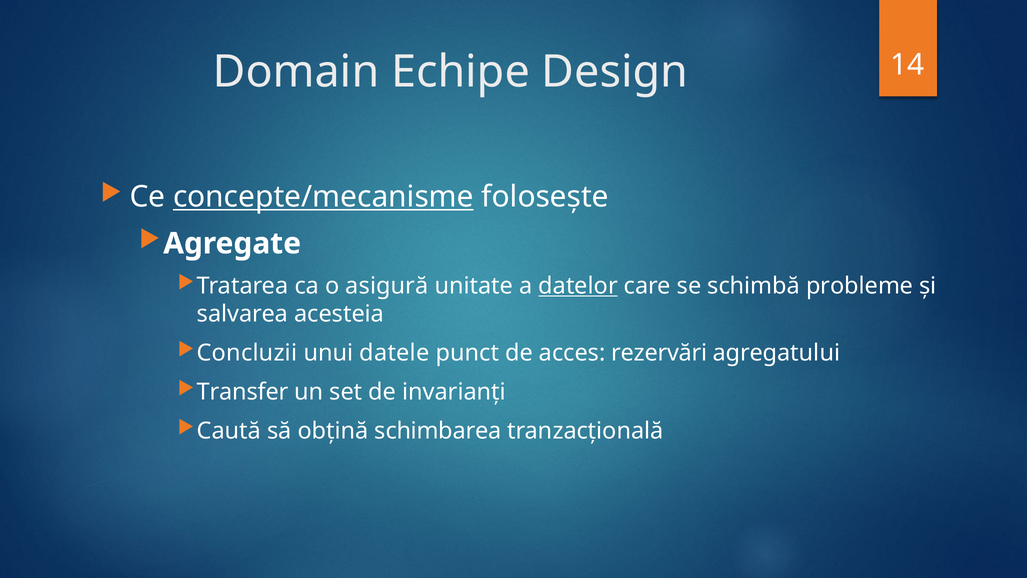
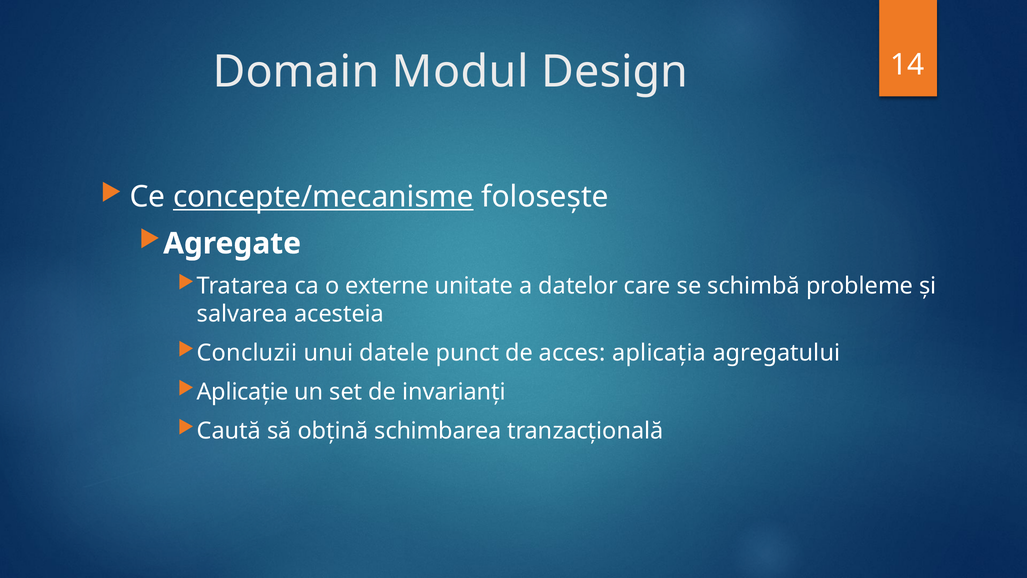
Echipe: Echipe -> Modul (460, 72)
asigură: asigură -> externe (387, 286)
datelor underline: present -> none (578, 286)
rezervări: rezervări -> aplicația (659, 353)
Transfer: Transfer -> Aplicație (243, 392)
